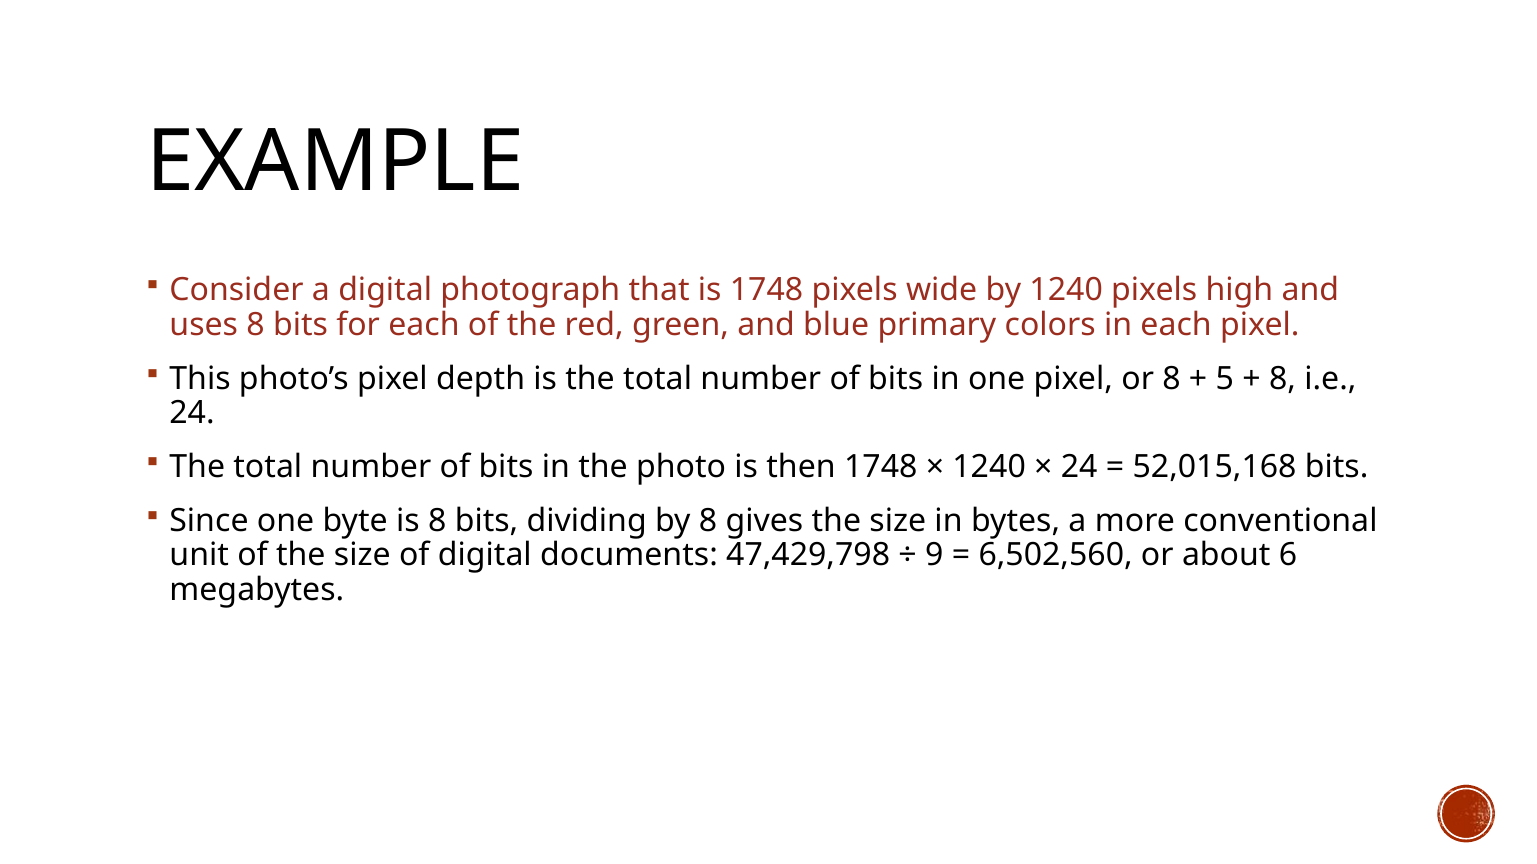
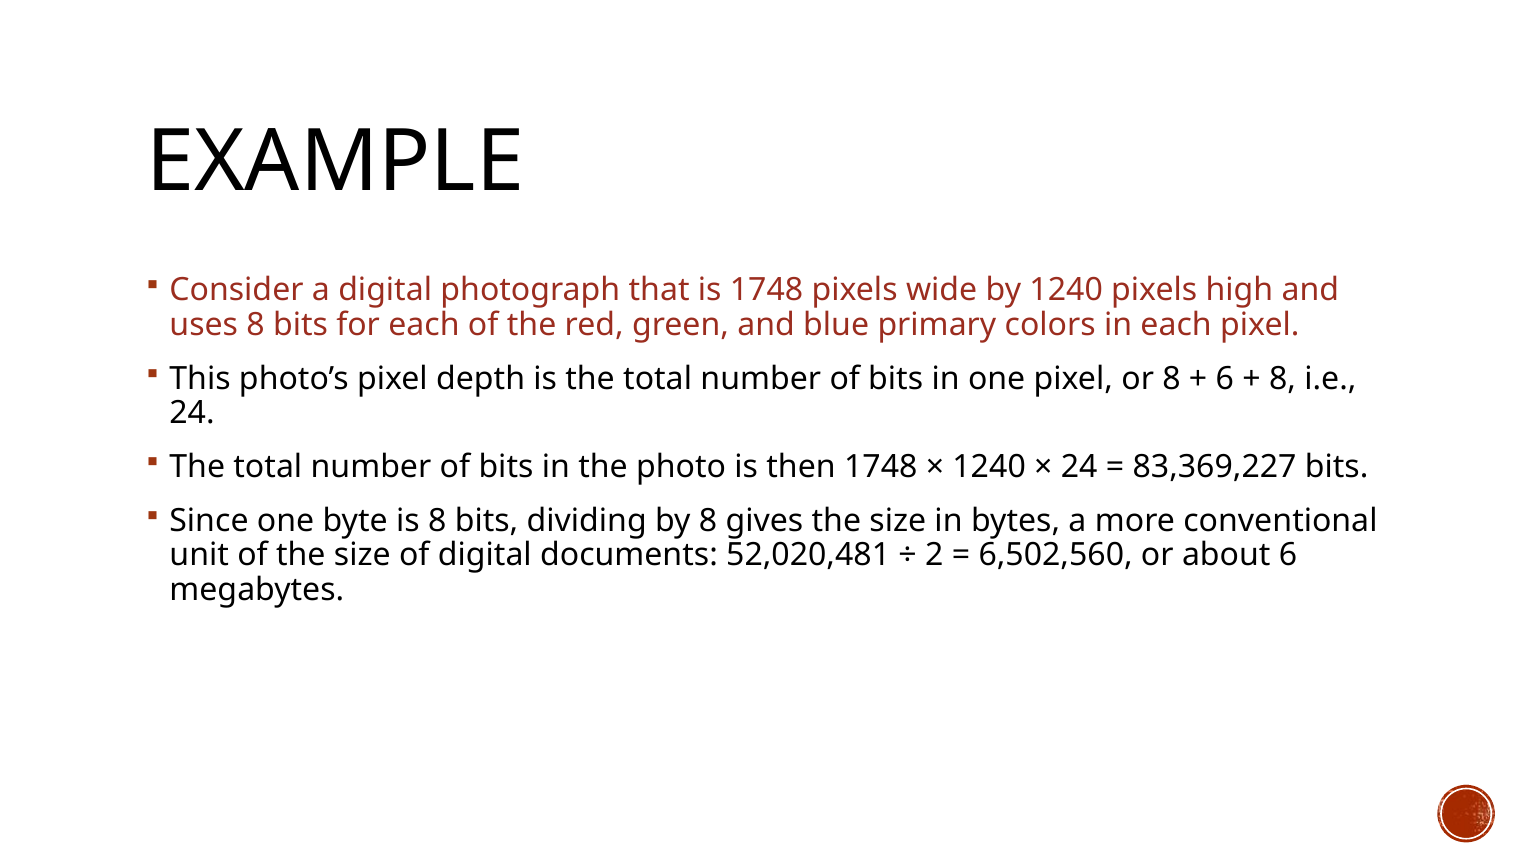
5: 5 -> 6 (1225, 379)
52,015,168: 52,015,168 -> 83,369,227 (1215, 467)
47,429,798: 47,429,798 -> 52,020,481 (808, 555)
9: 9 -> 2 (934, 555)
